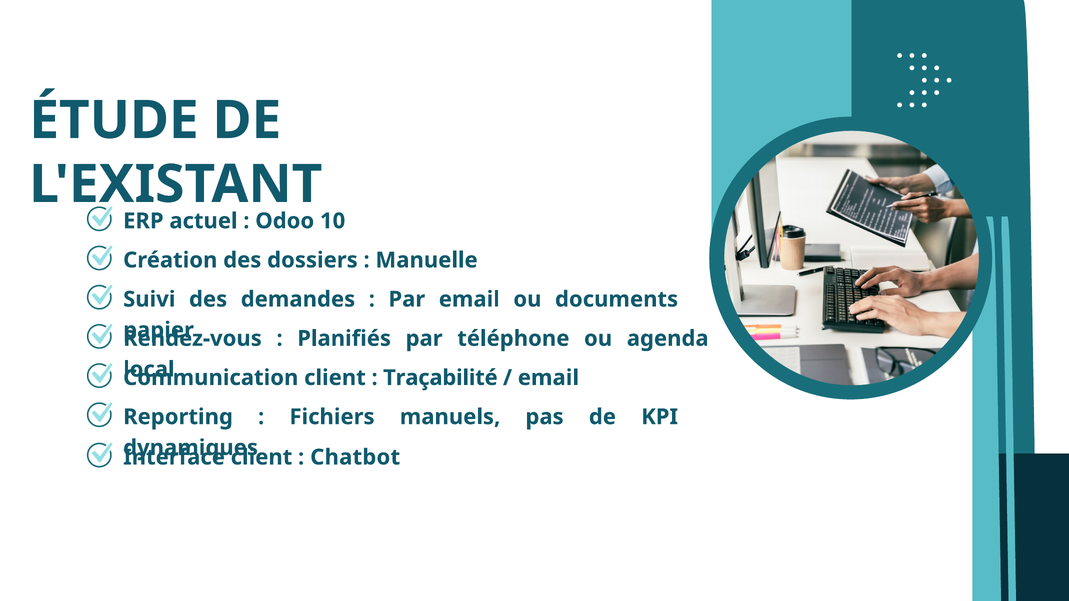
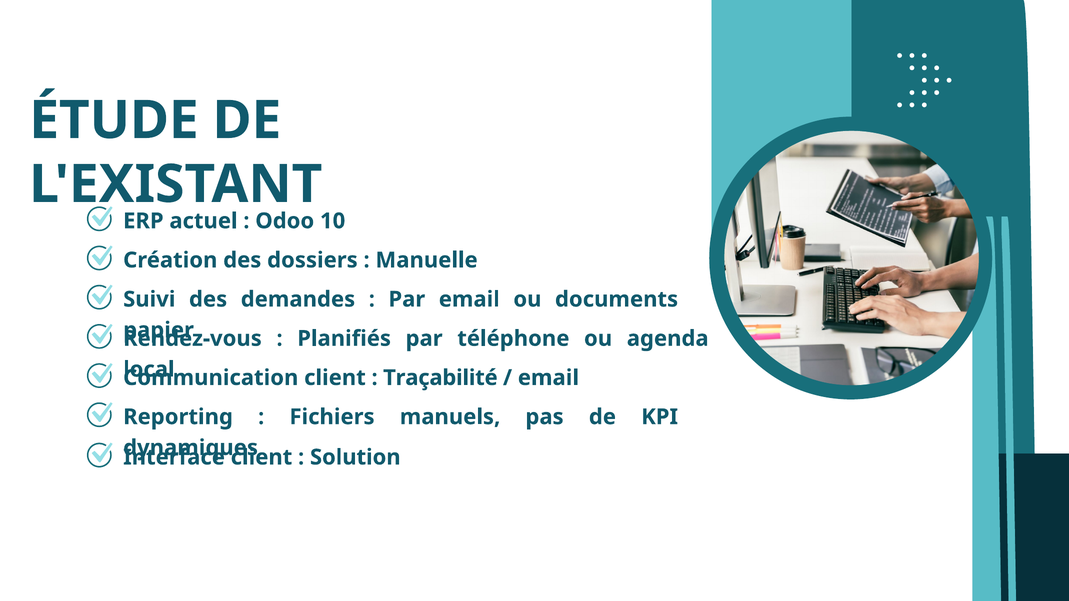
Chatbot: Chatbot -> Solution (355, 457)
